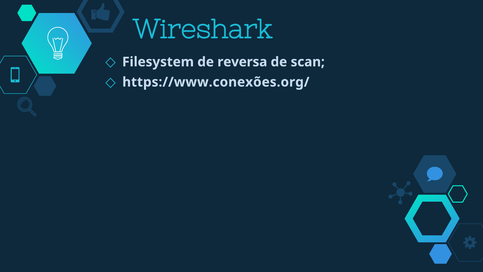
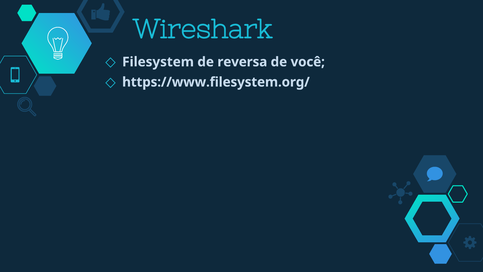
scan: scan -> você (308, 62)
https://www.conexões.org/: https://www.conexões.org/ -> https://www.filesystem.org/ (216, 82)
